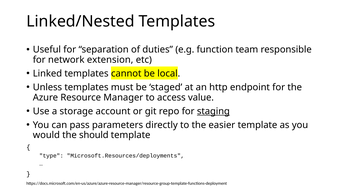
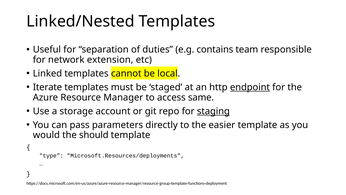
function: function -> contains (215, 50)
Unless: Unless -> Iterate (47, 87)
endpoint underline: none -> present (250, 87)
value: value -> same (201, 97)
